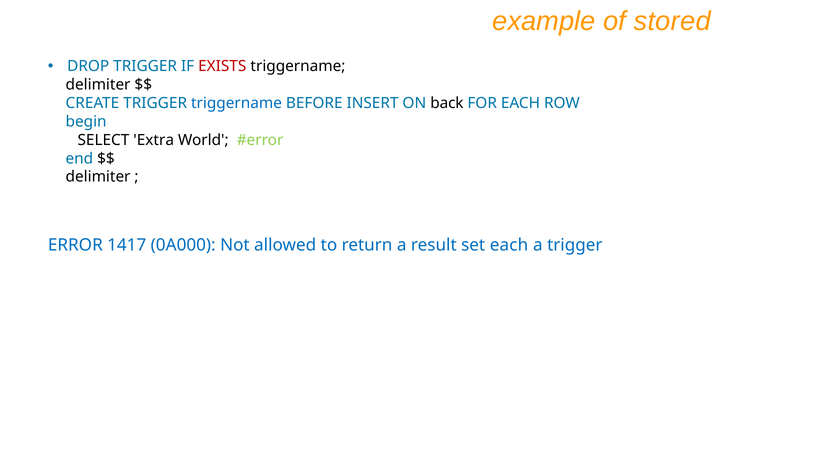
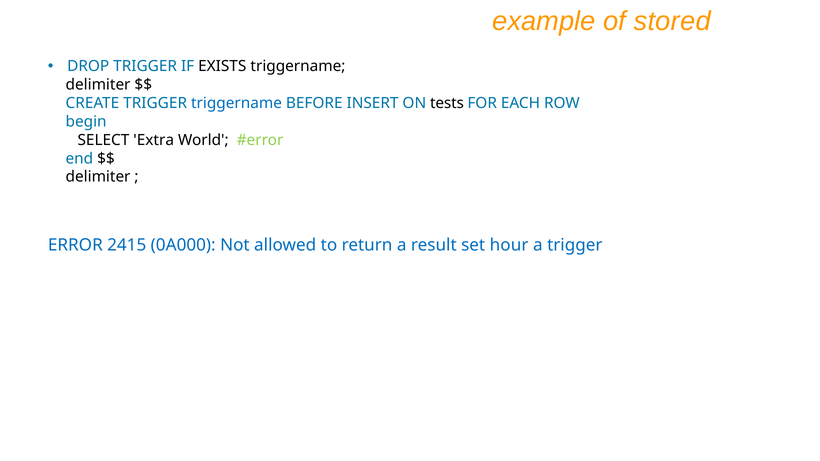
EXISTS colour: red -> black (222, 66)
back: back -> tests (447, 103)
1417: 1417 -> 2415 (127, 245)
set each: each -> hour (509, 245)
